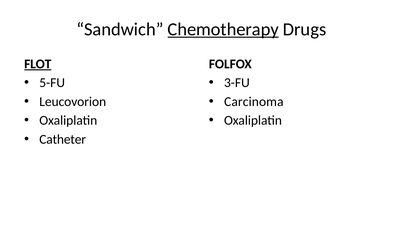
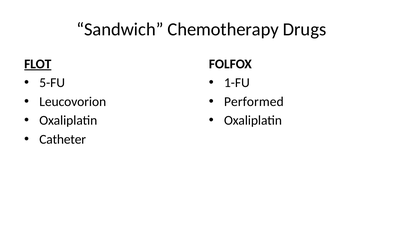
Chemotherapy underline: present -> none (223, 29)
3-FU: 3-FU -> 1-FU (237, 83)
Carcinoma: Carcinoma -> Performed (254, 102)
